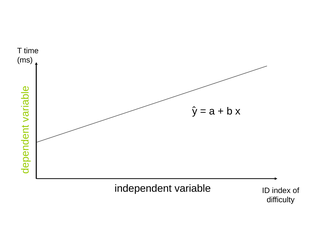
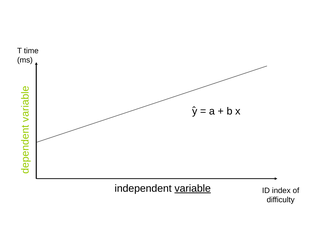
variable underline: none -> present (193, 189)
